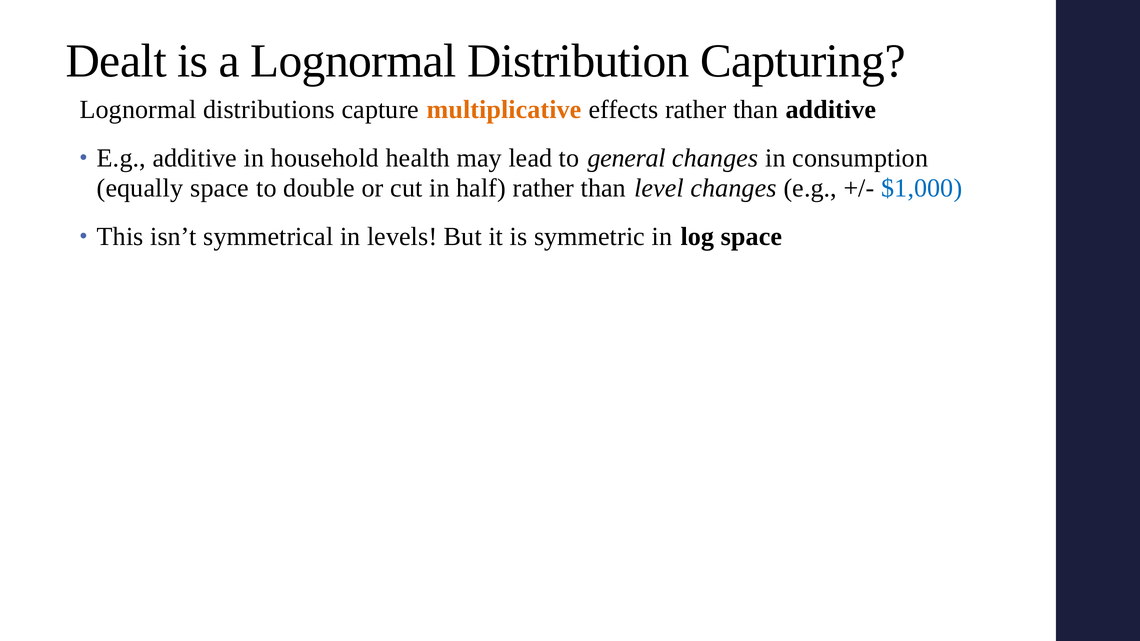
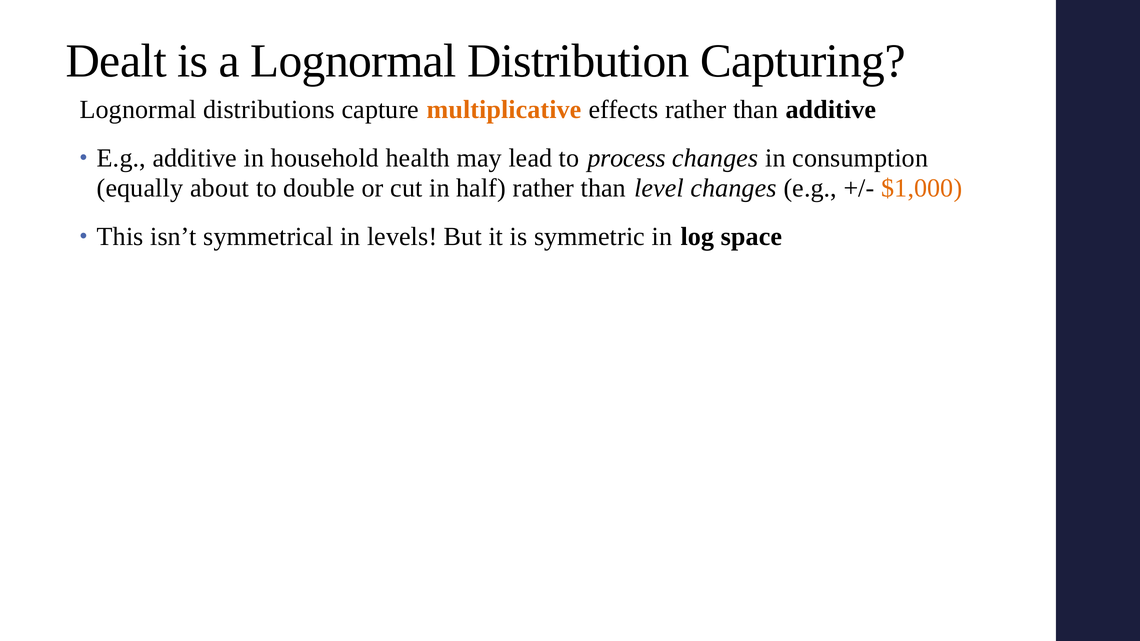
general: general -> process (627, 158)
equally space: space -> about (220, 188)
$1,000 colour: blue -> orange (922, 188)
